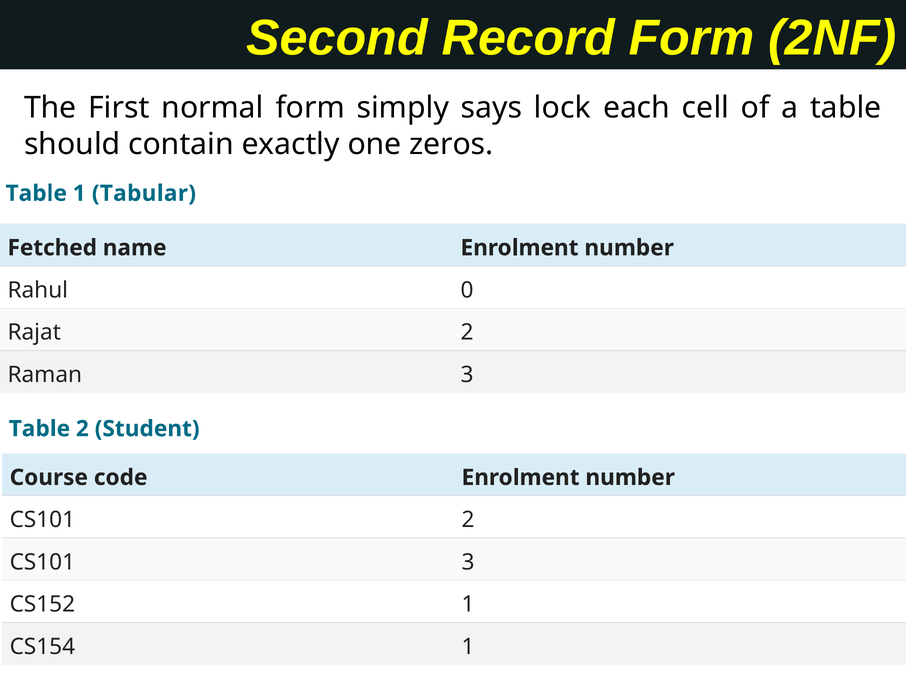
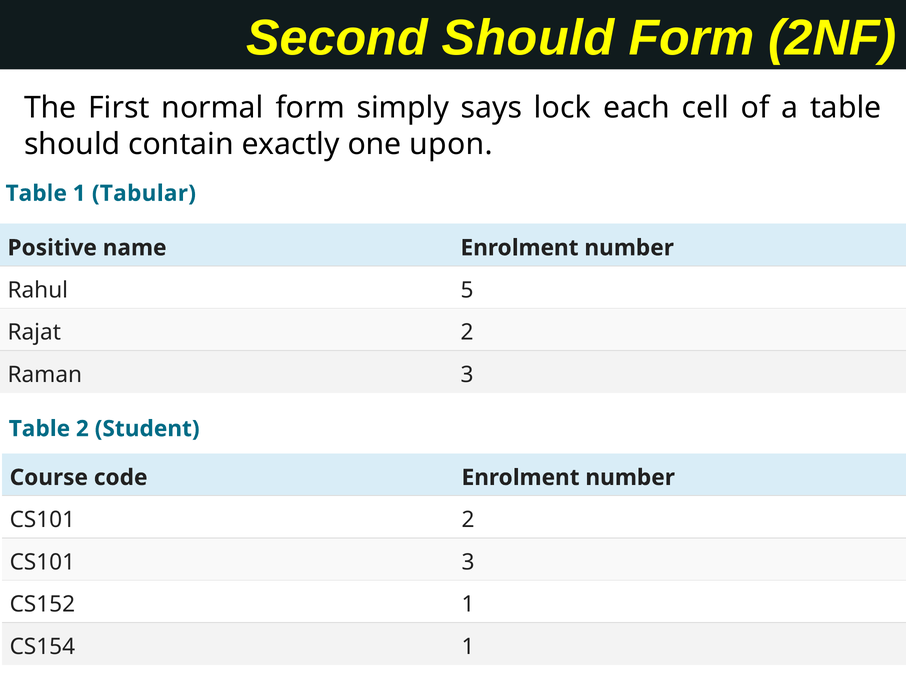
Second Record: Record -> Should (528, 38)
zeros: zeros -> upon (451, 144)
Fetched: Fetched -> Positive (52, 248)
0: 0 -> 5 (467, 290)
